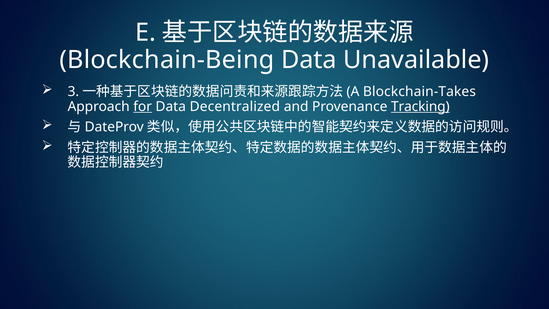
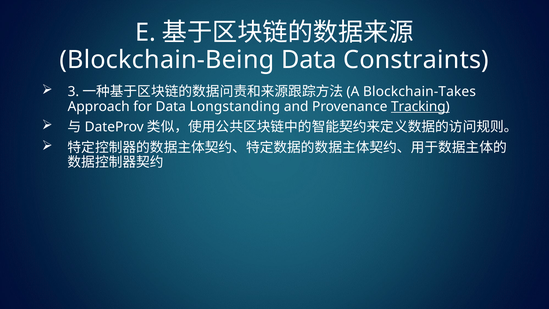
Unavailable: Unavailable -> Constraints (416, 60)
for underline: present -> none (143, 106)
Decentralized: Decentralized -> Longstanding (235, 106)
